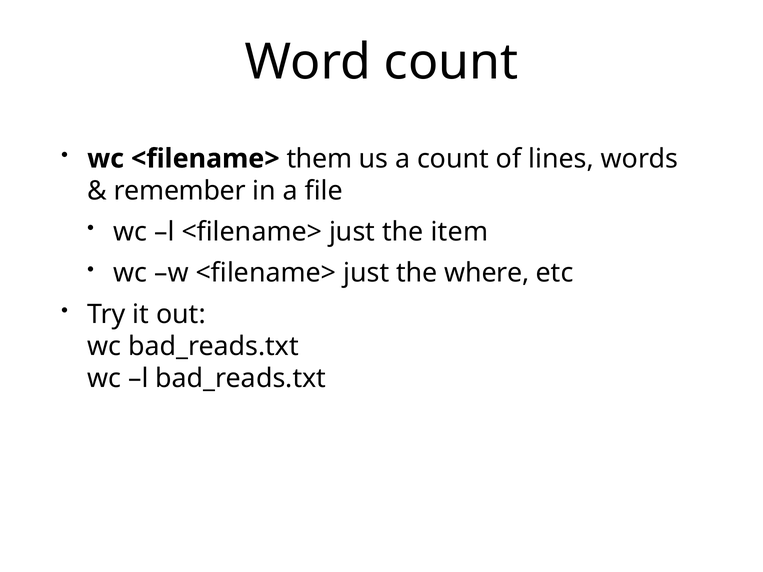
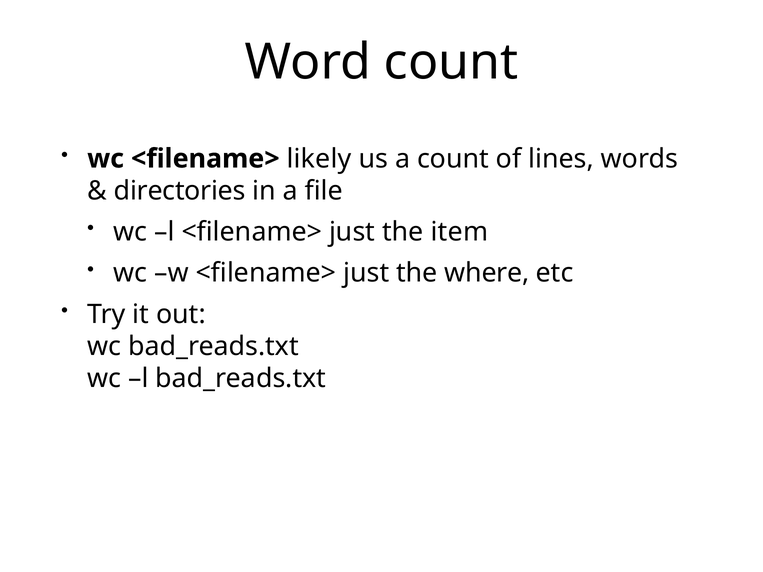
them: them -> likely (319, 159)
remember: remember -> directories (180, 191)
